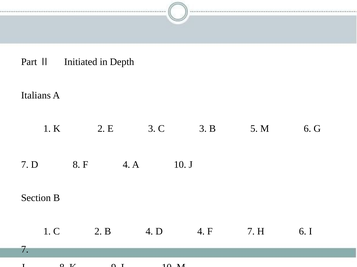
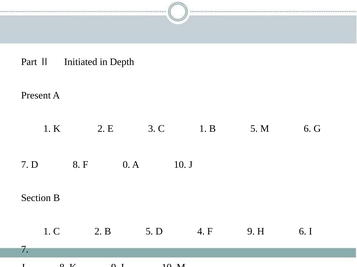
Italians: Italians -> Present (36, 95)
C 3: 3 -> 1 (203, 129)
F 4: 4 -> 0 (126, 165)
2 B 4: 4 -> 5 (149, 231)
F 7: 7 -> 9 (251, 231)
